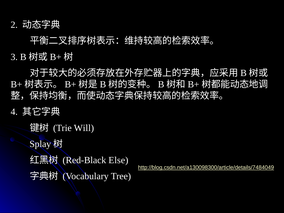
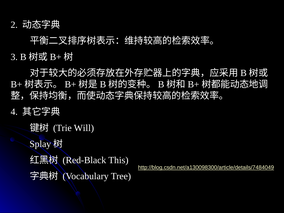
Else: Else -> This (118, 160)
